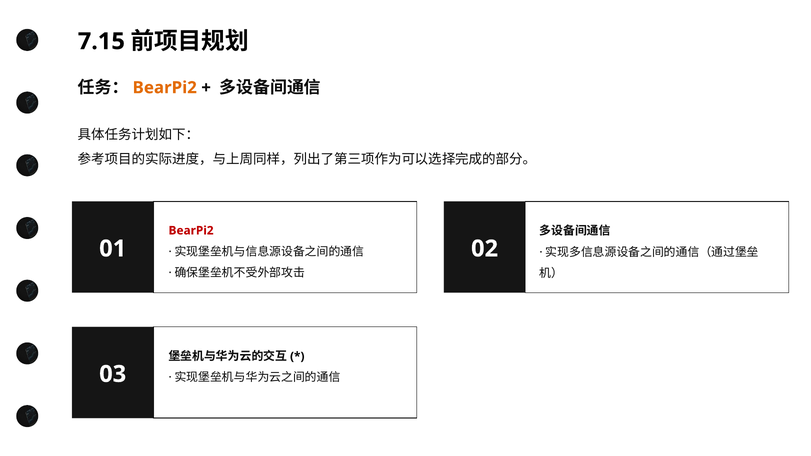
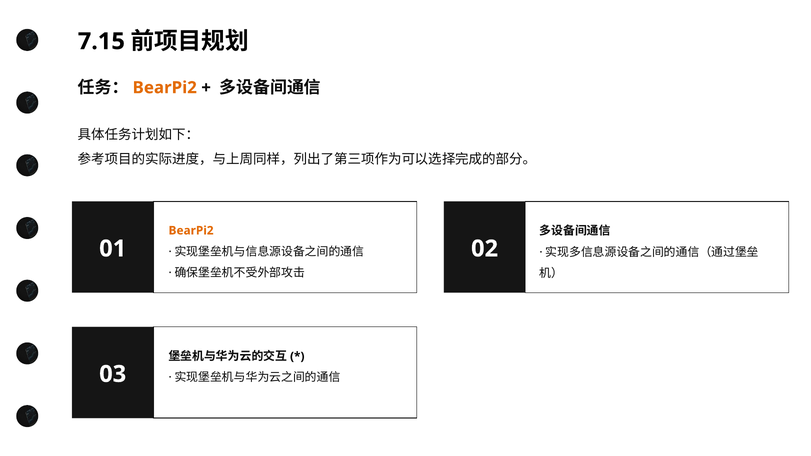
BearPi2 colour: red -> orange (191, 231)
